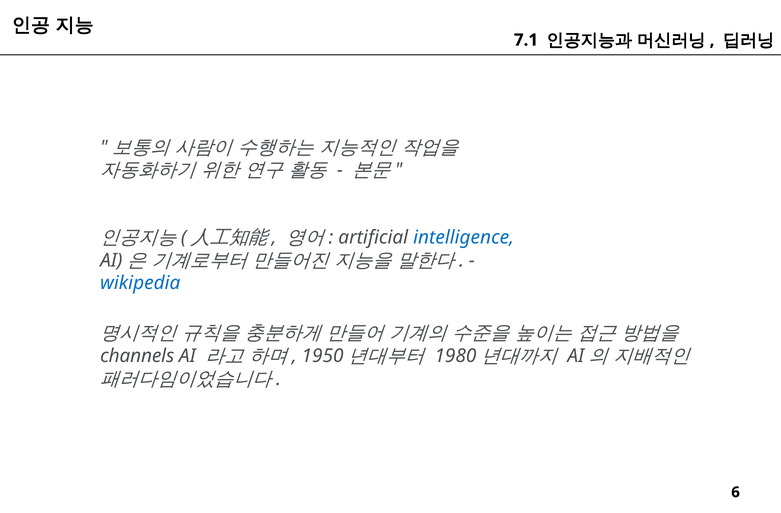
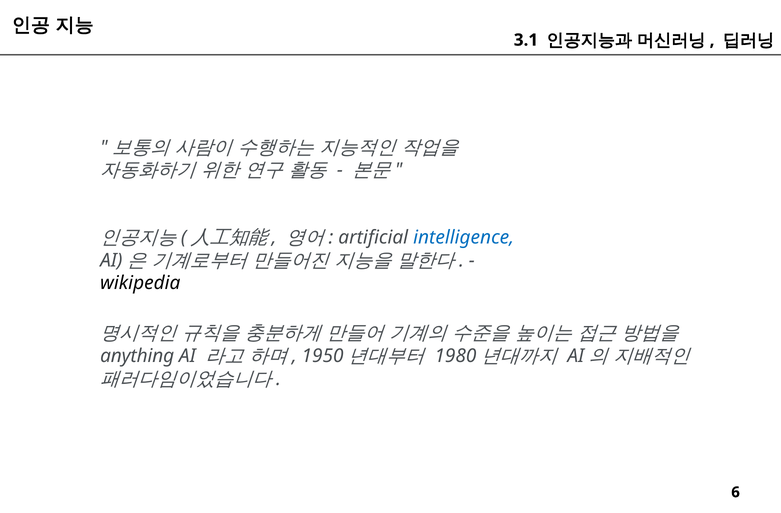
7.1: 7.1 -> 3.1 (526, 40)
wikipedia colour: blue -> black (140, 283)
channels: channels -> anything (137, 356)
